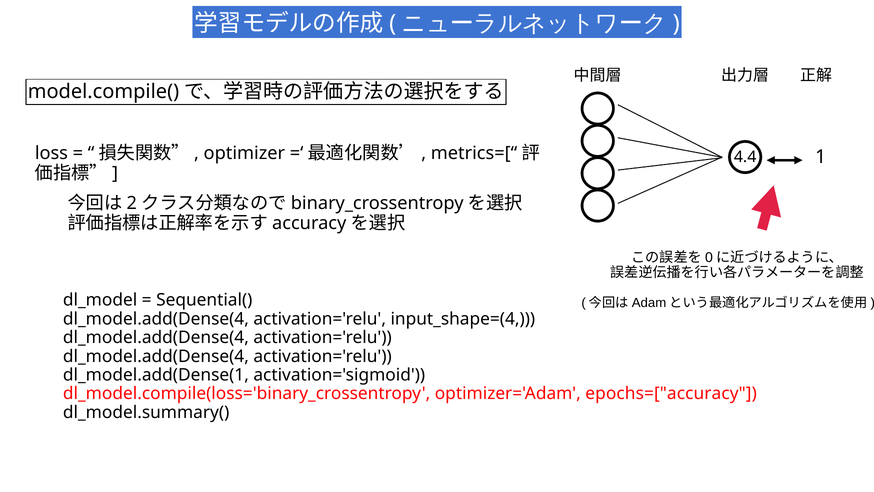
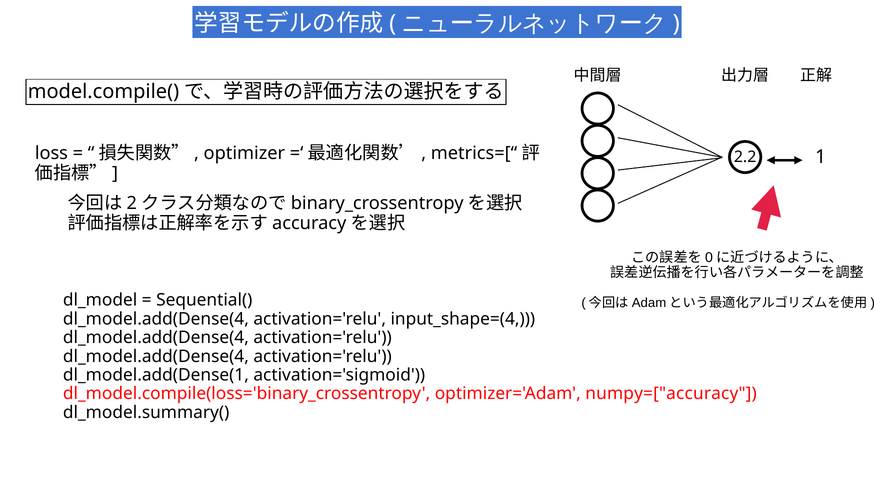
4.4: 4.4 -> 2.2 (745, 157)
epochs=["accuracy: epochs=["accuracy -> numpy=["accuracy (671, 393)
